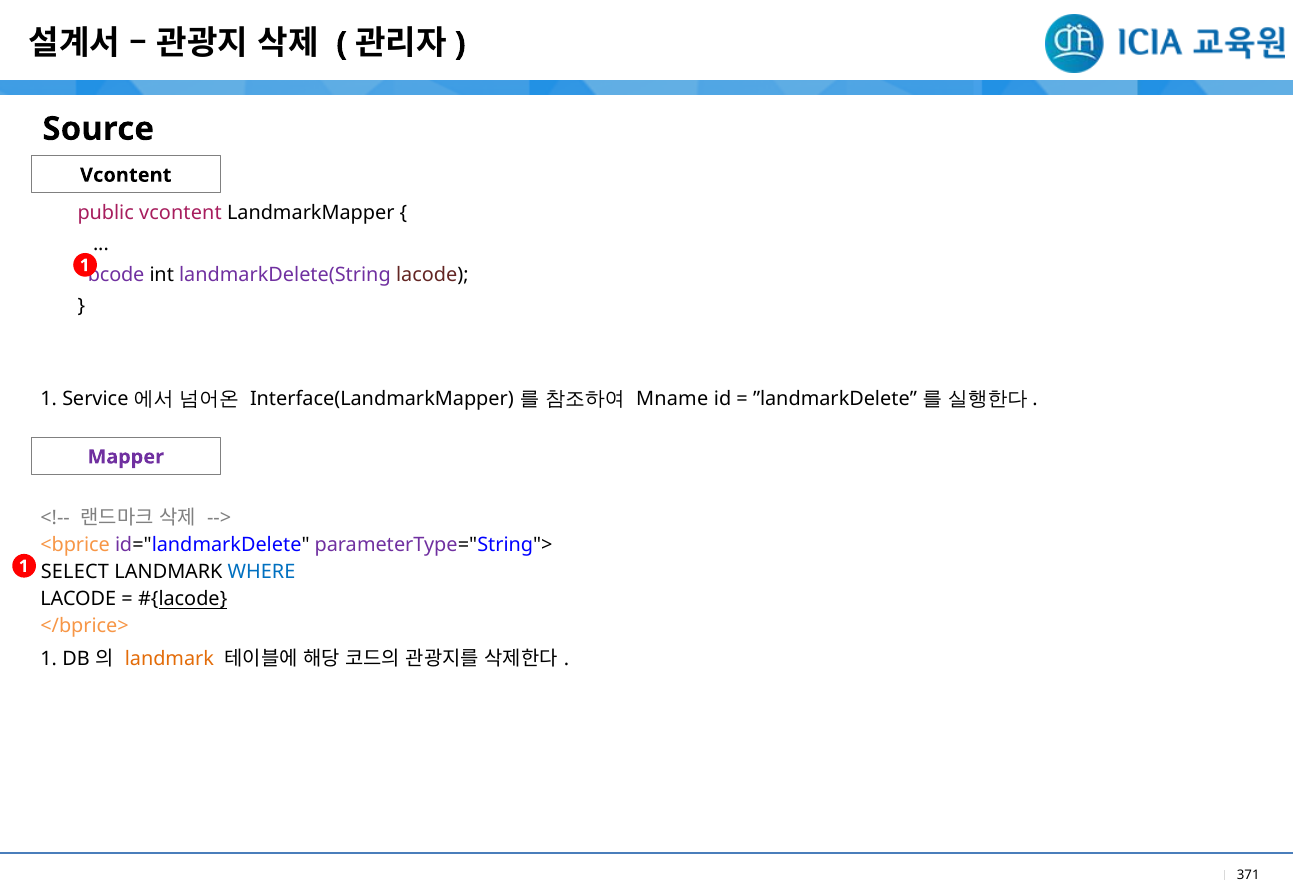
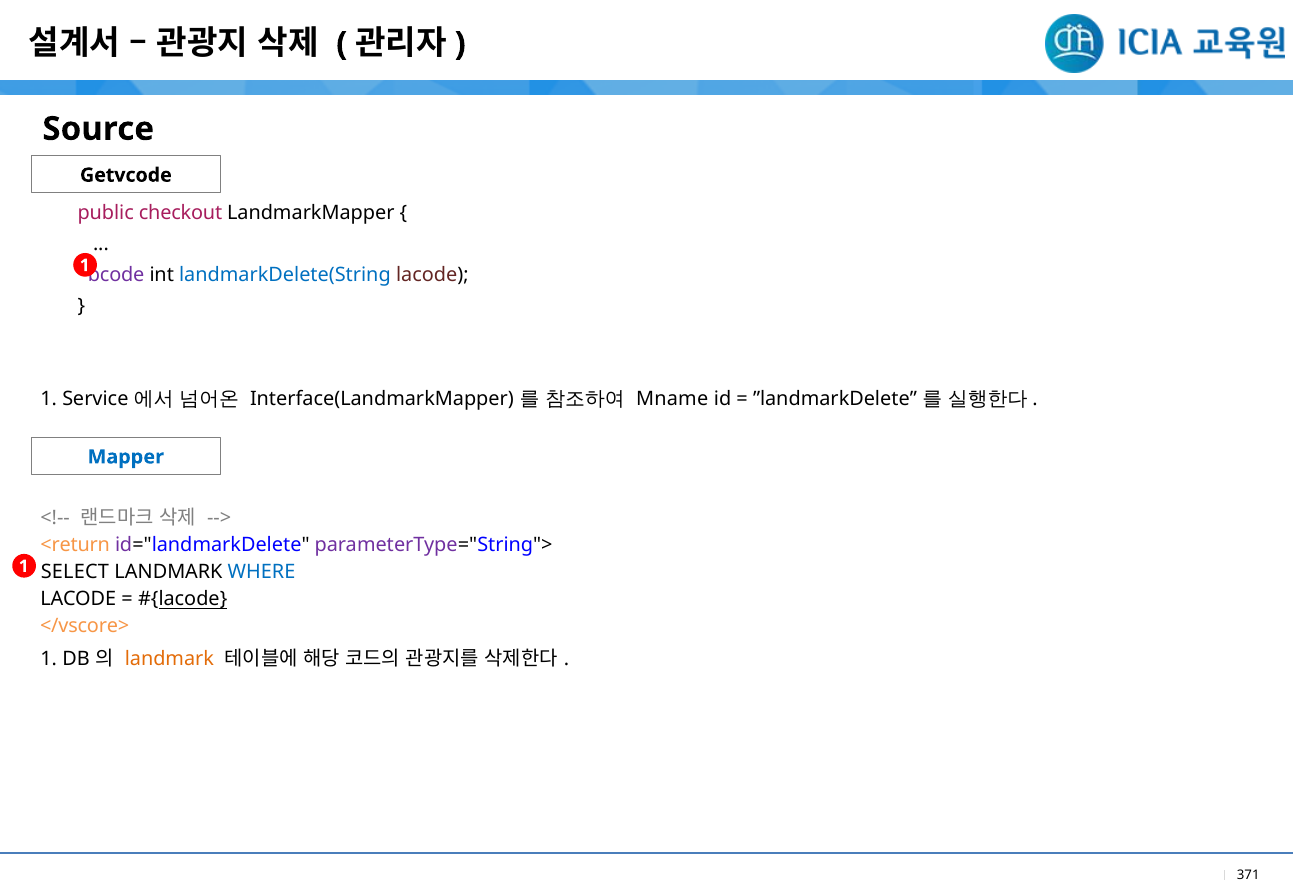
Vcontent: Vcontent -> Getvcode (126, 175)
public vcontent: vcontent -> checkout (181, 213)
landmarkDelete(String colour: purple -> blue (285, 275)
Mapper colour: purple -> blue (126, 457)
<bprice: <bprice -> <return (75, 545)
</bprice>: </bprice> -> </vscore> (85, 626)
